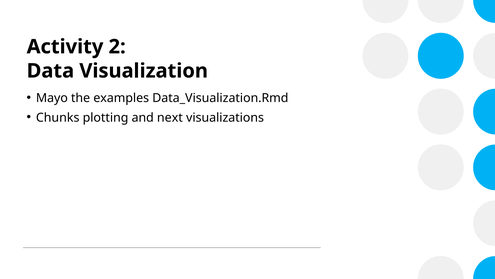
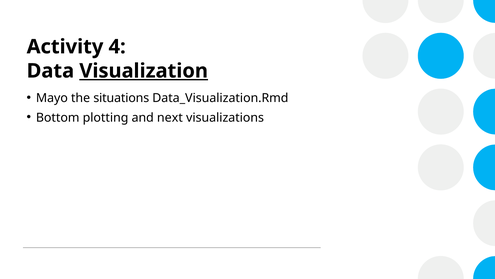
2: 2 -> 4 (117, 47)
Visualization underline: none -> present (144, 71)
examples: examples -> situations (121, 98)
Chunks: Chunks -> Bottom (58, 117)
